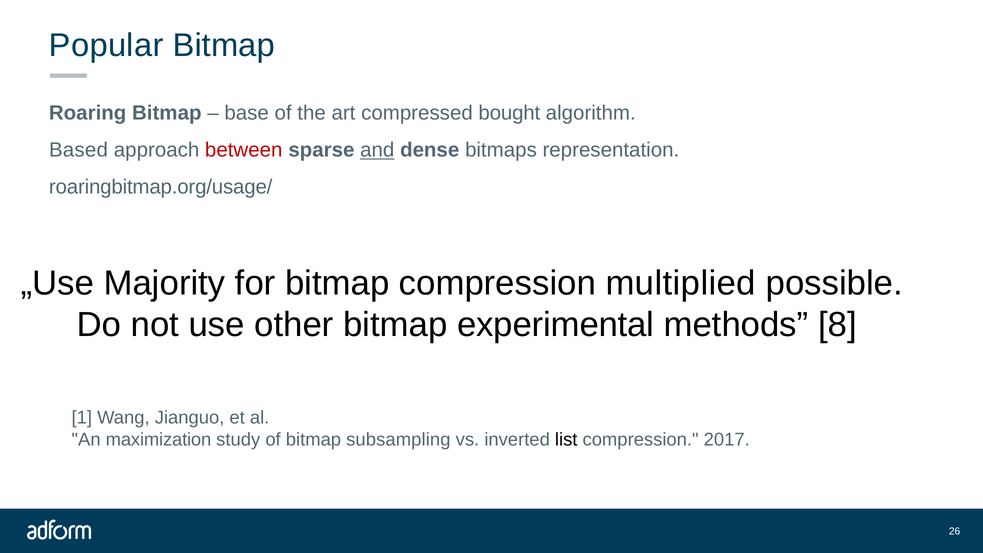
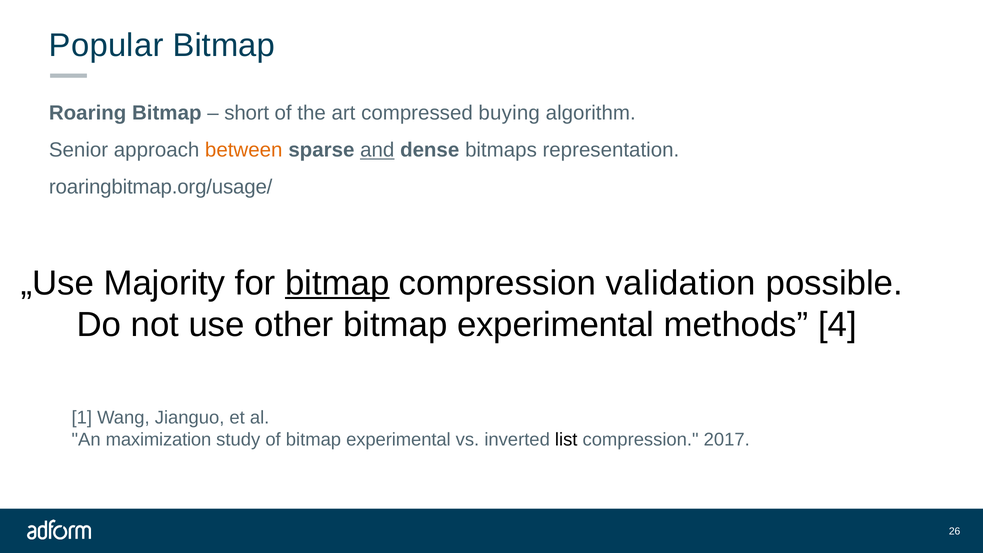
base: base -> short (247, 113)
bought: bought -> buying (509, 113)
Based: Based -> Senior (79, 150)
between colour: red -> orange (244, 150)
bitmap underline: none -> present (337, 283)
multiplied: multiplied -> validation (681, 283)
8: 8 -> 4 (837, 325)
of bitmap subsampling: subsampling -> experimental (398, 440)
